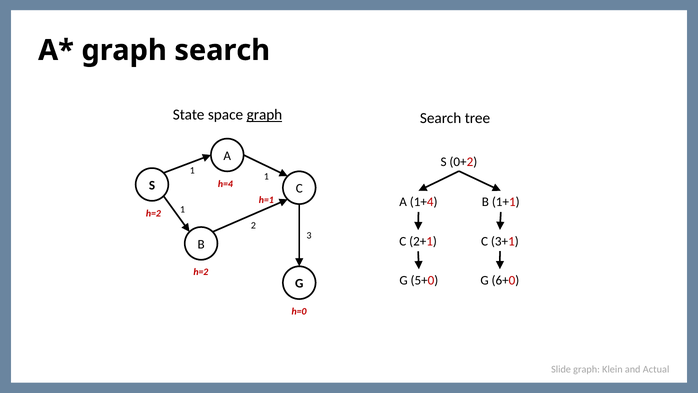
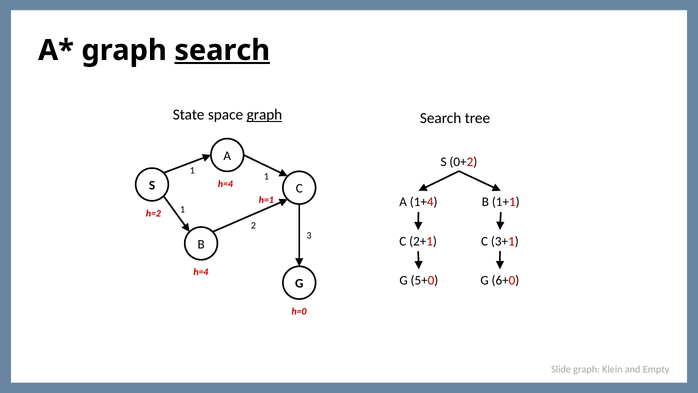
search underline: none -> present (222, 50)
h=2: h=2 -> h=4 (201, 272)
Actual: Actual -> Empty (656, 369)
